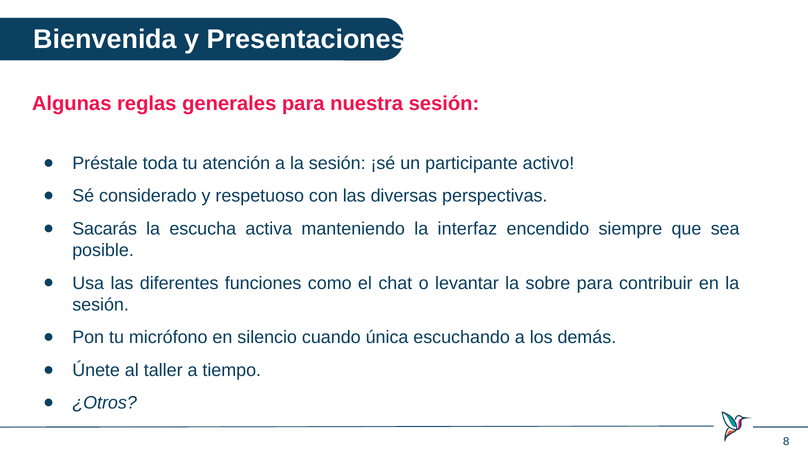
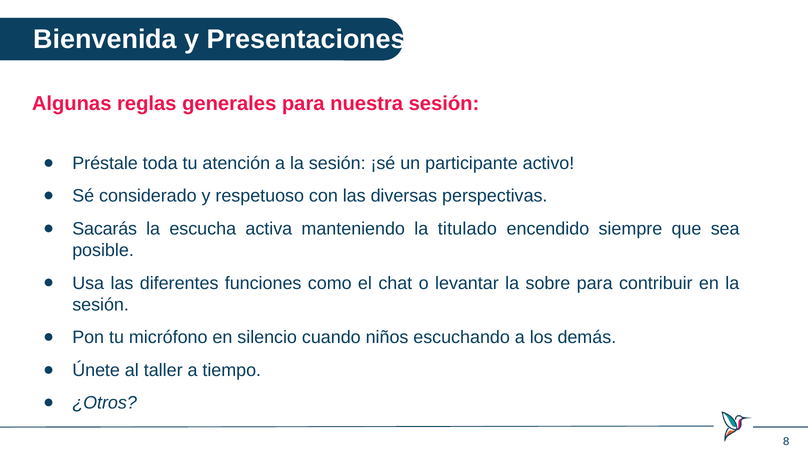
interfaz: interfaz -> titulado (467, 228)
única: única -> niños (387, 337)
